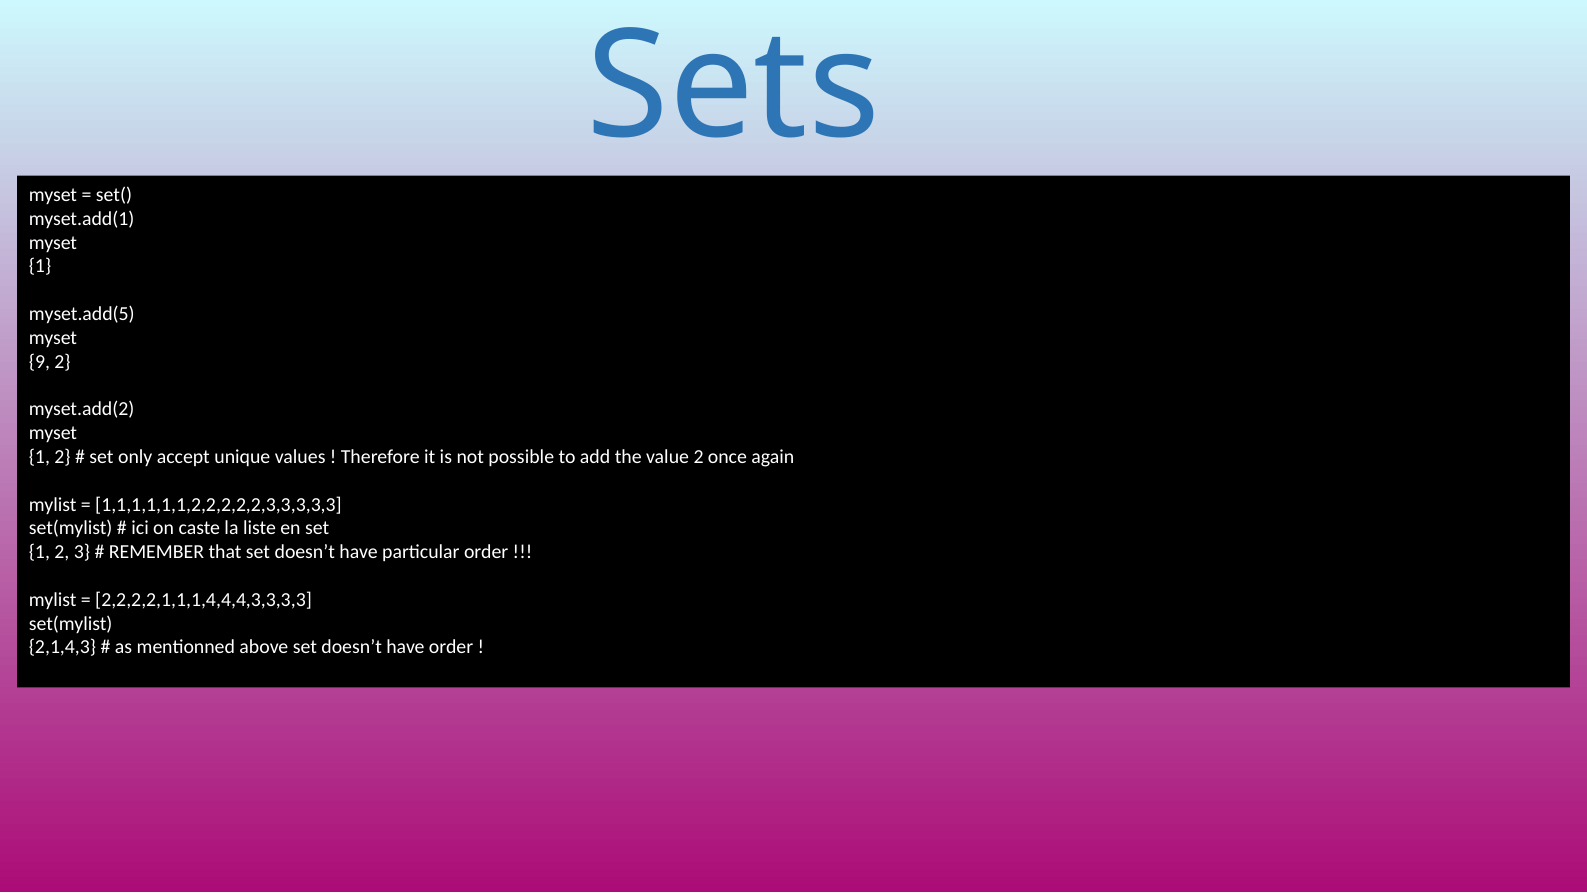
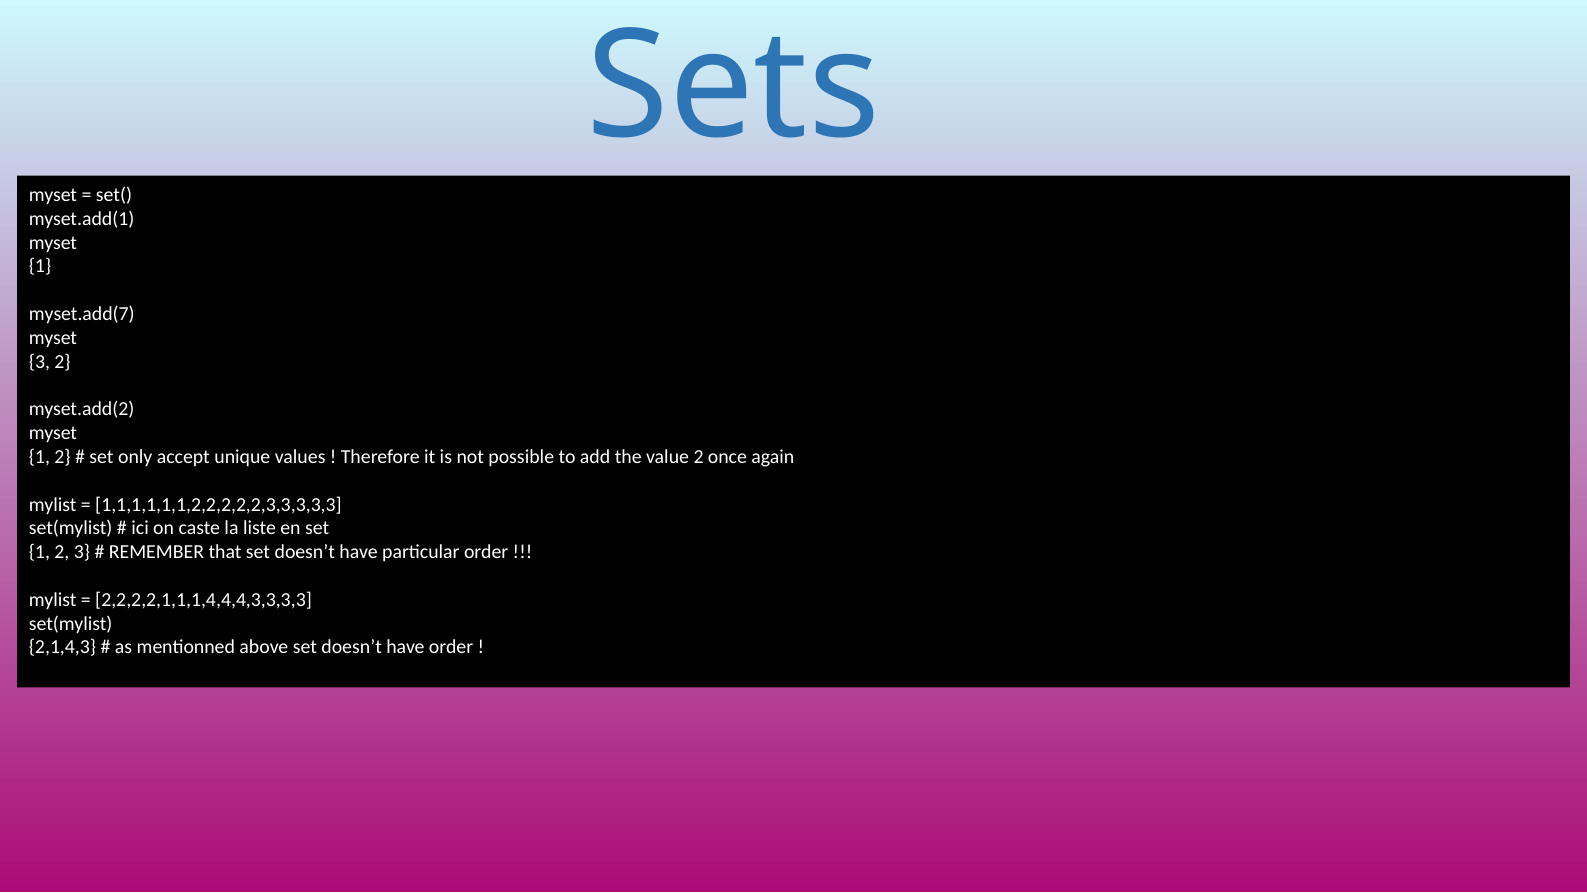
myset.add(5: myset.add(5 -> myset.add(7 (82, 314)
9: 9 -> 3 (39, 361)
